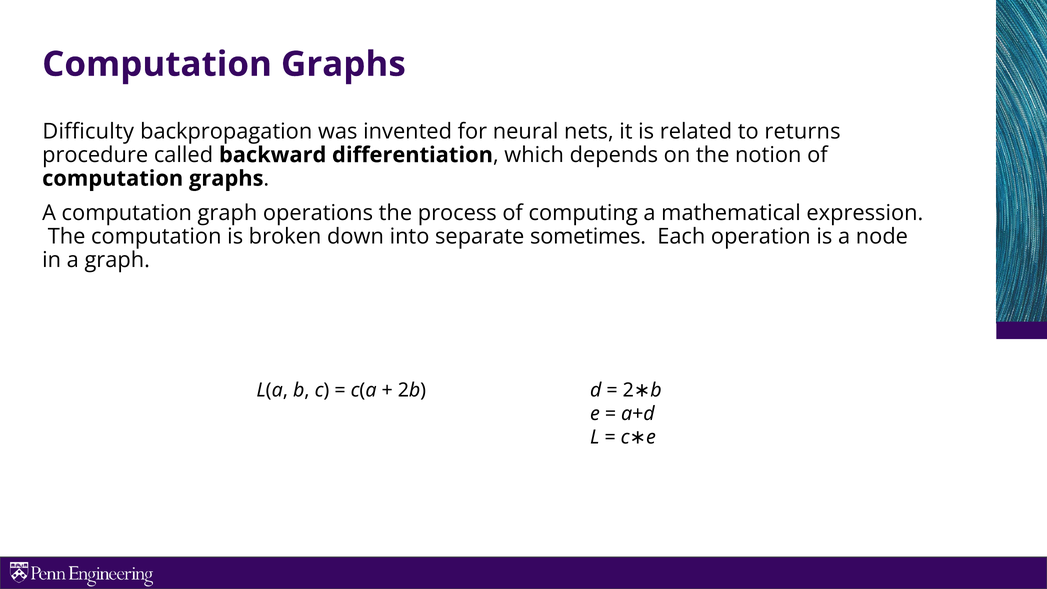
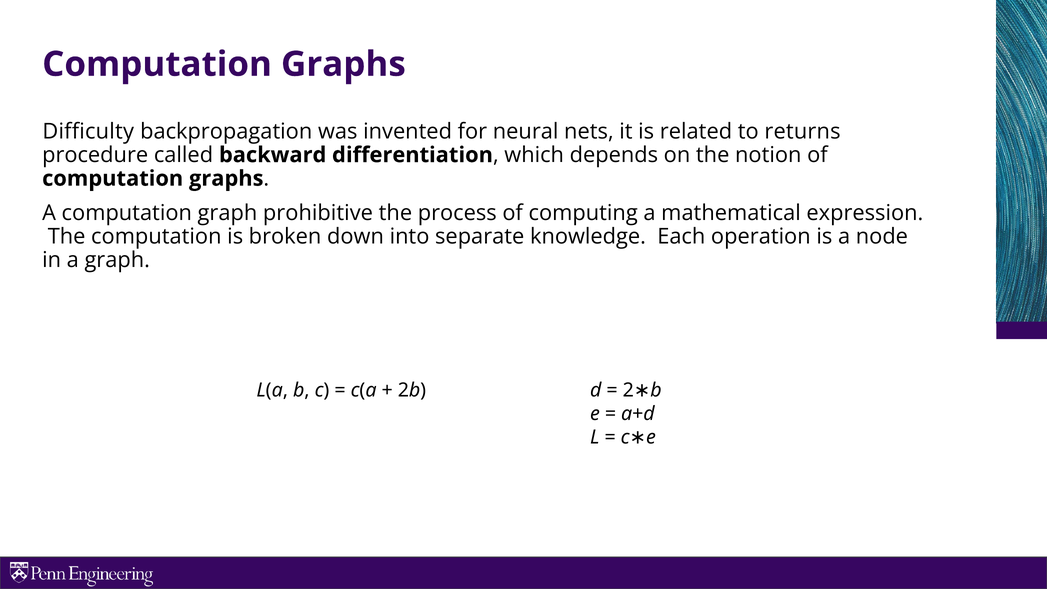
operations: operations -> prohibitive (318, 213)
sometimes: sometimes -> knowledge (588, 237)
